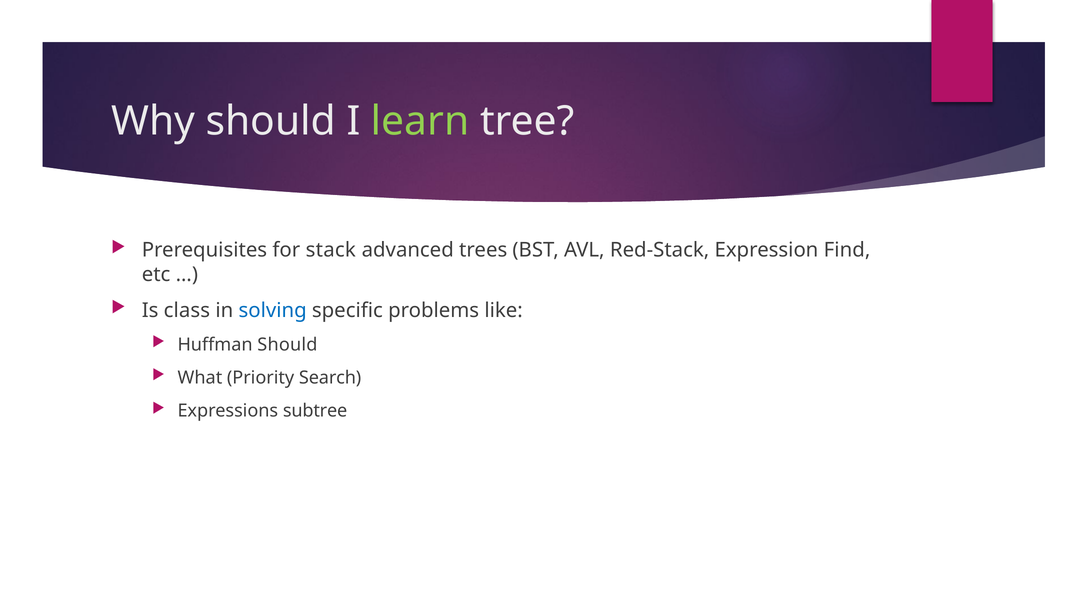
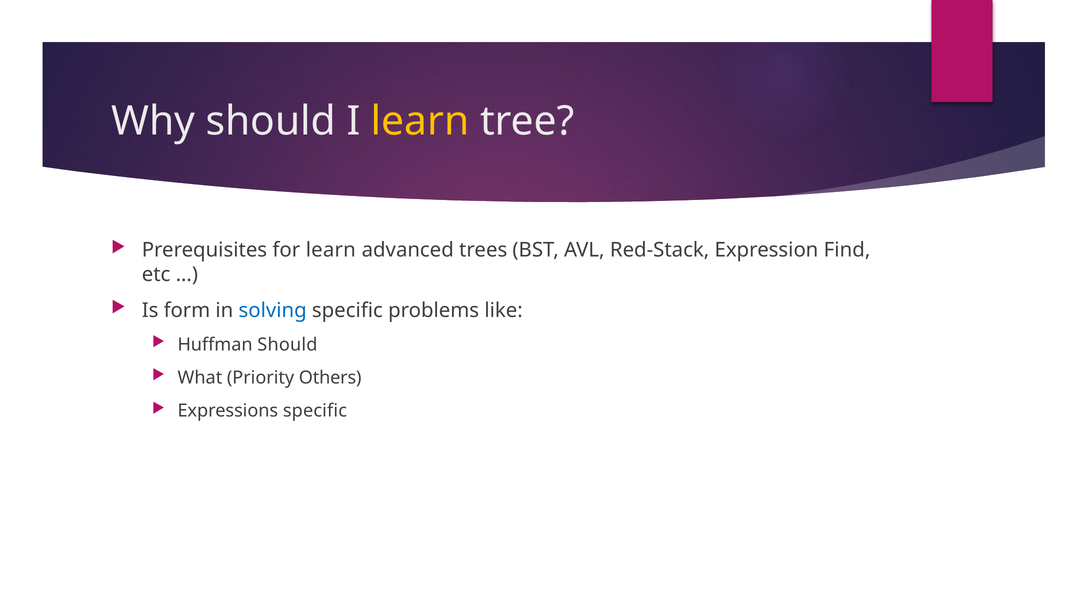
learn colour: light green -> yellow (420, 121)
for stack: stack -> learn (331, 250)
class: class -> form (187, 310)
Search: Search -> Others (330, 378)
Expressions subtree: subtree -> specific (315, 411)
